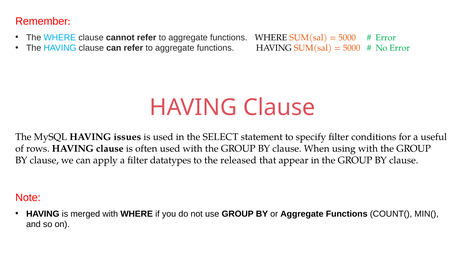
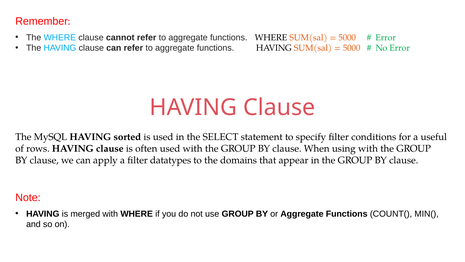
issues: issues -> sorted (127, 137)
released: released -> domains (239, 160)
